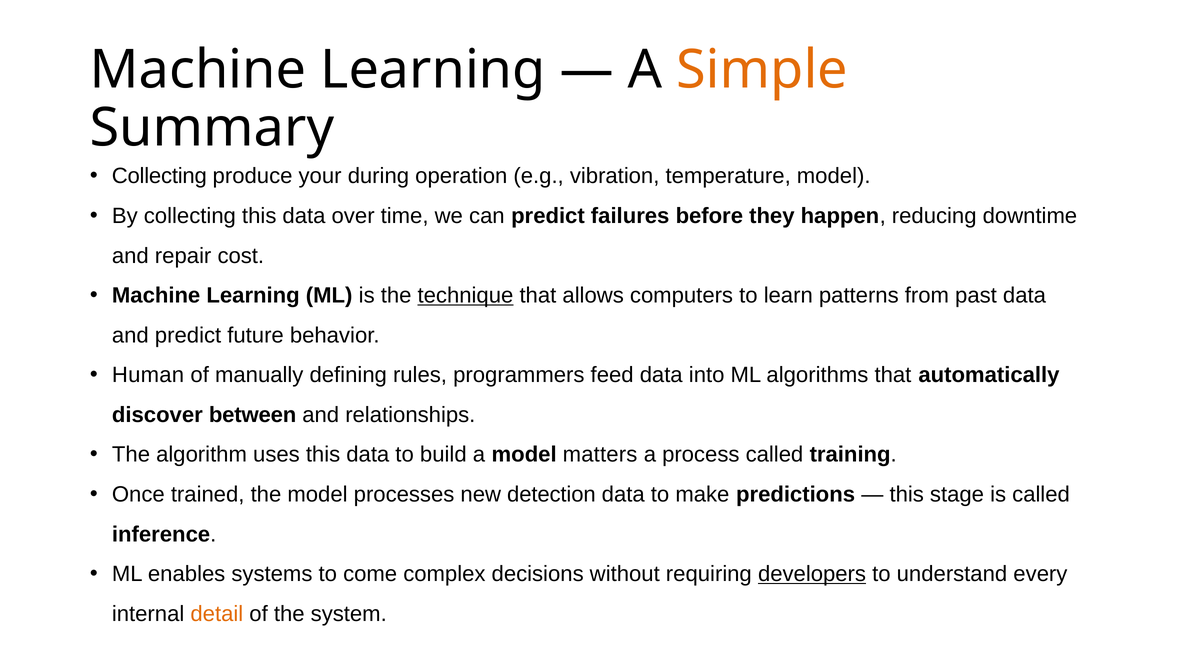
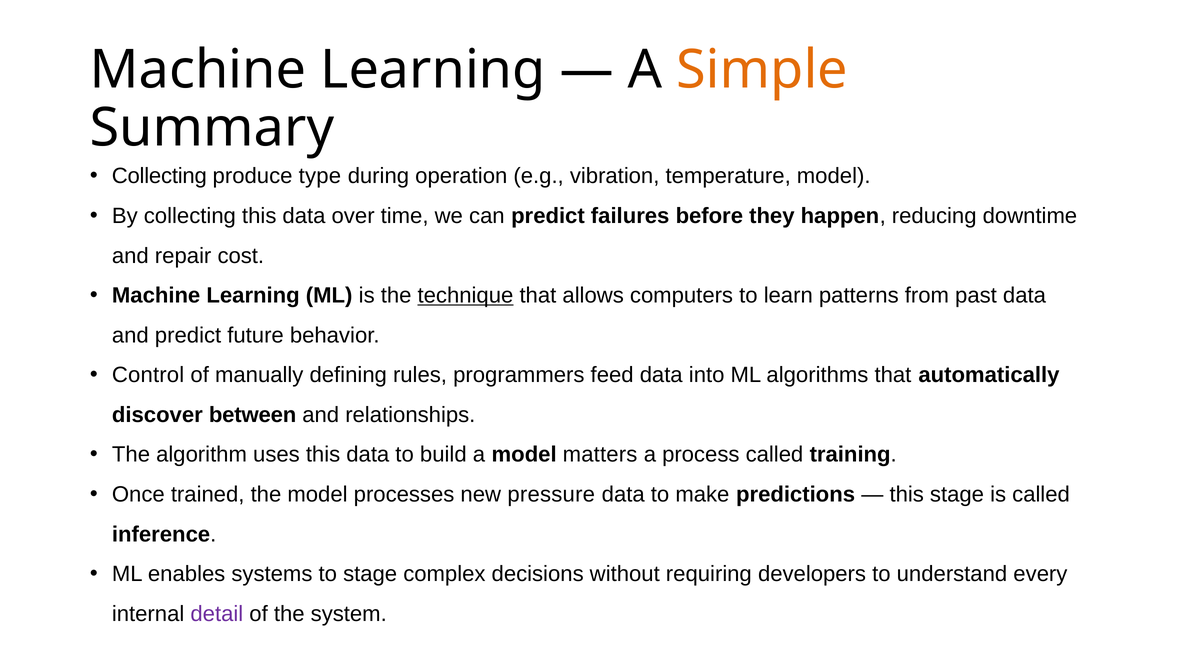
your: your -> type (320, 176)
Human: Human -> Control (148, 375)
detection: detection -> pressure (551, 495)
to come: come -> stage (370, 574)
developers underline: present -> none (812, 574)
detail colour: orange -> purple (217, 614)
